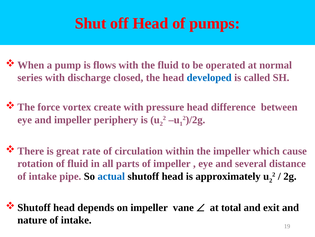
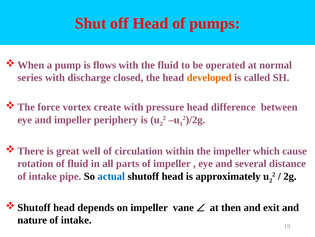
developed colour: blue -> orange (209, 78)
rate: rate -> well (91, 151)
total: total -> then (231, 207)
